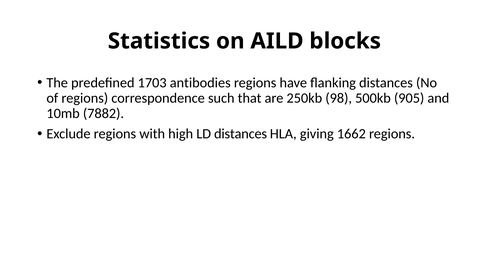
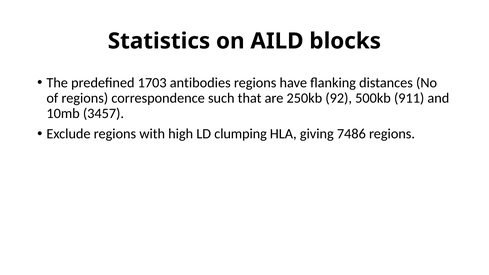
98: 98 -> 92 (339, 98)
905: 905 -> 911 (409, 98)
7882: 7882 -> 3457 (103, 113)
LD distances: distances -> clumping (241, 134)
1662: 1662 -> 7486 (351, 134)
